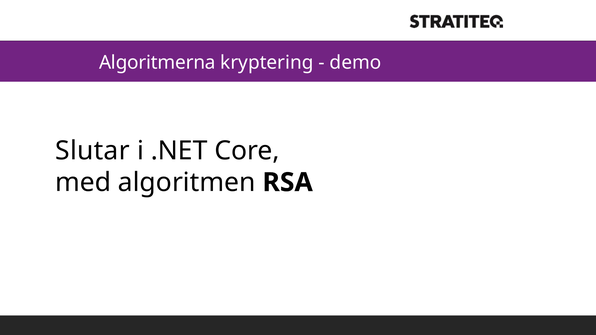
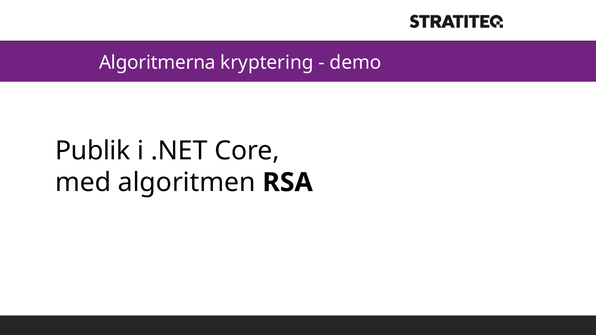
Slutar: Slutar -> Publik (93, 151)
